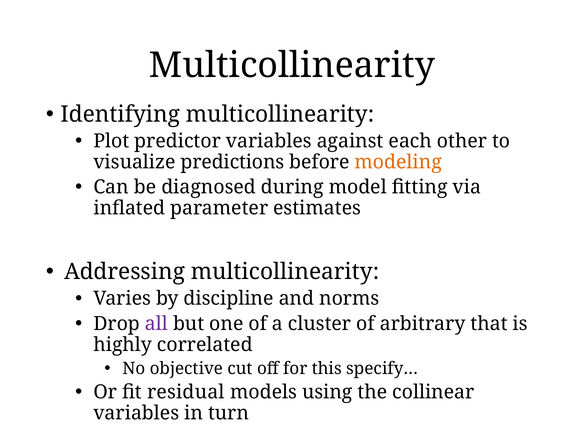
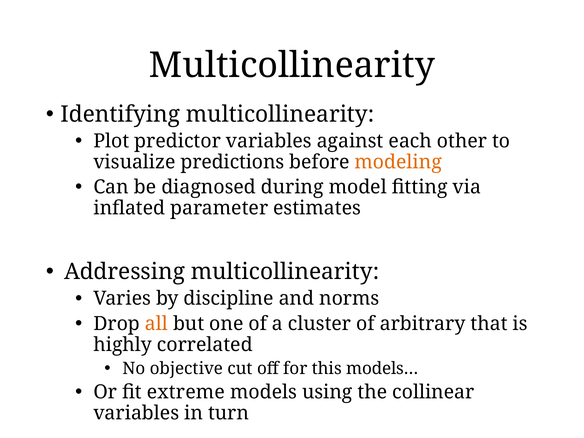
all colour: purple -> orange (156, 324)
specify…: specify… -> models… (382, 368)
residual: residual -> extreme (186, 392)
